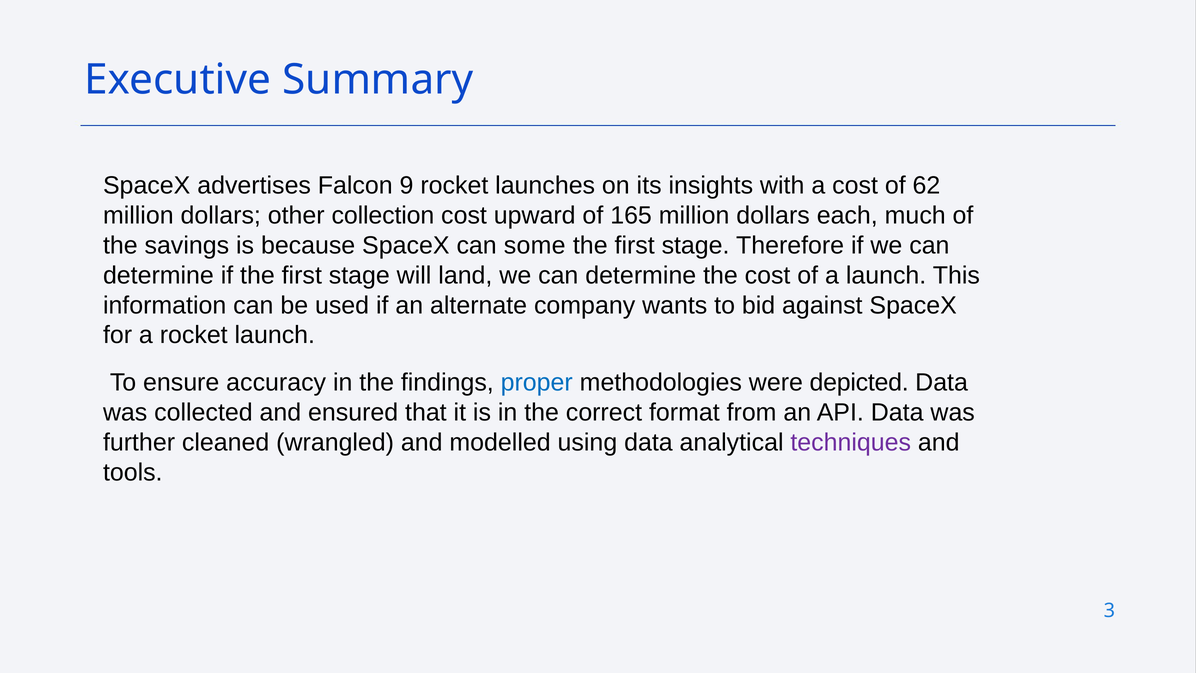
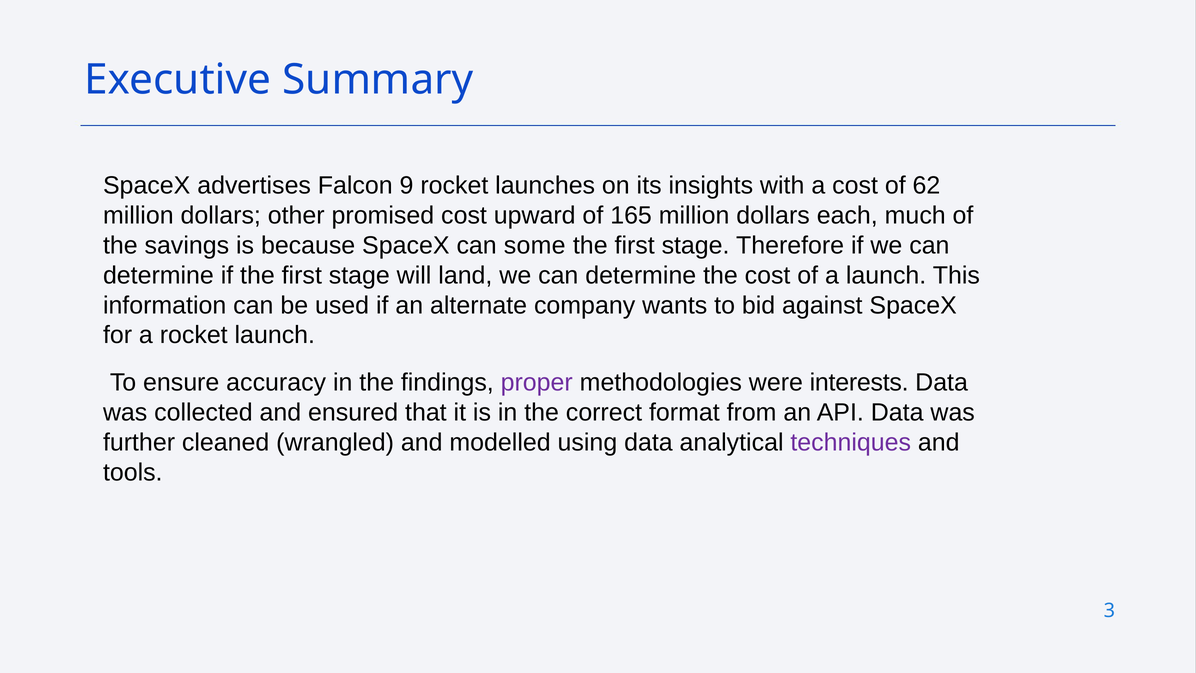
collection: collection -> promised (383, 215)
proper colour: blue -> purple (537, 383)
depicted: depicted -> interests (859, 383)
